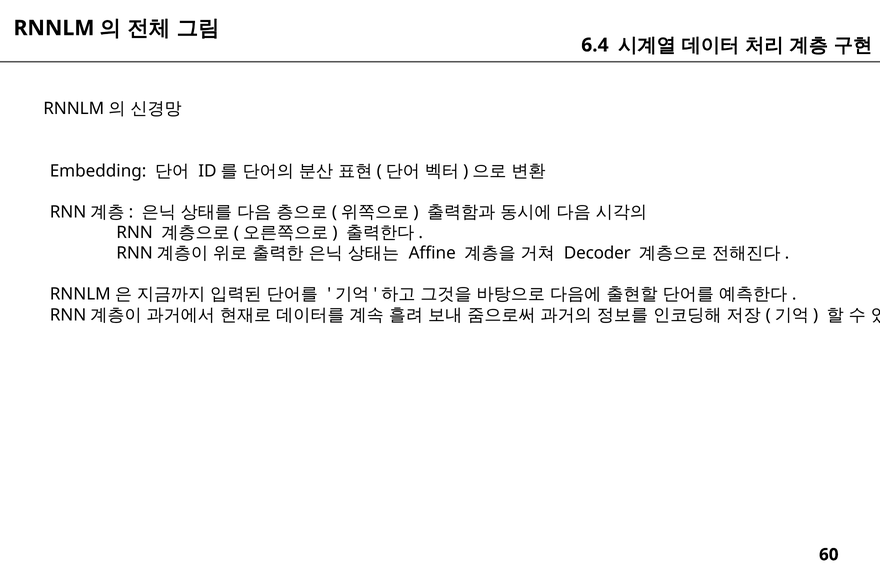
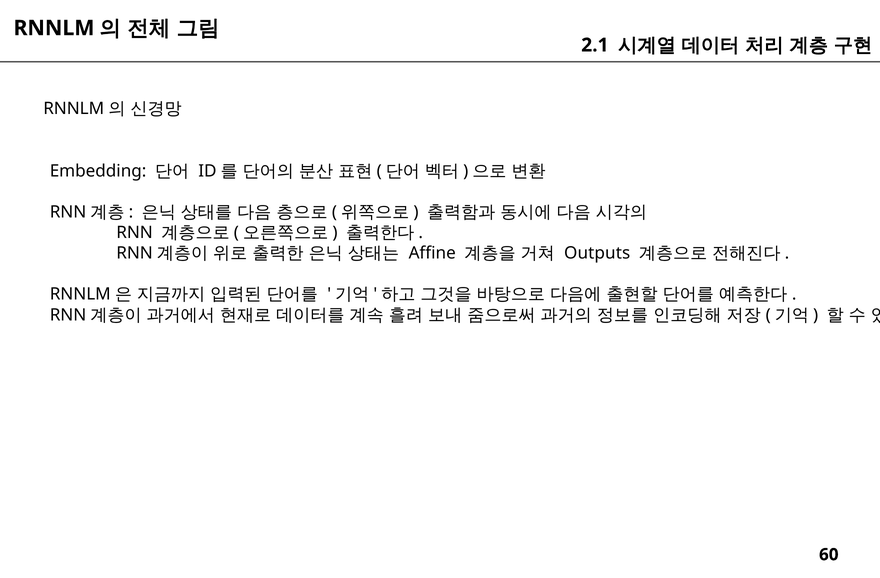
6.4: 6.4 -> 2.1 (595, 45)
Decoder: Decoder -> Outputs (597, 253)
